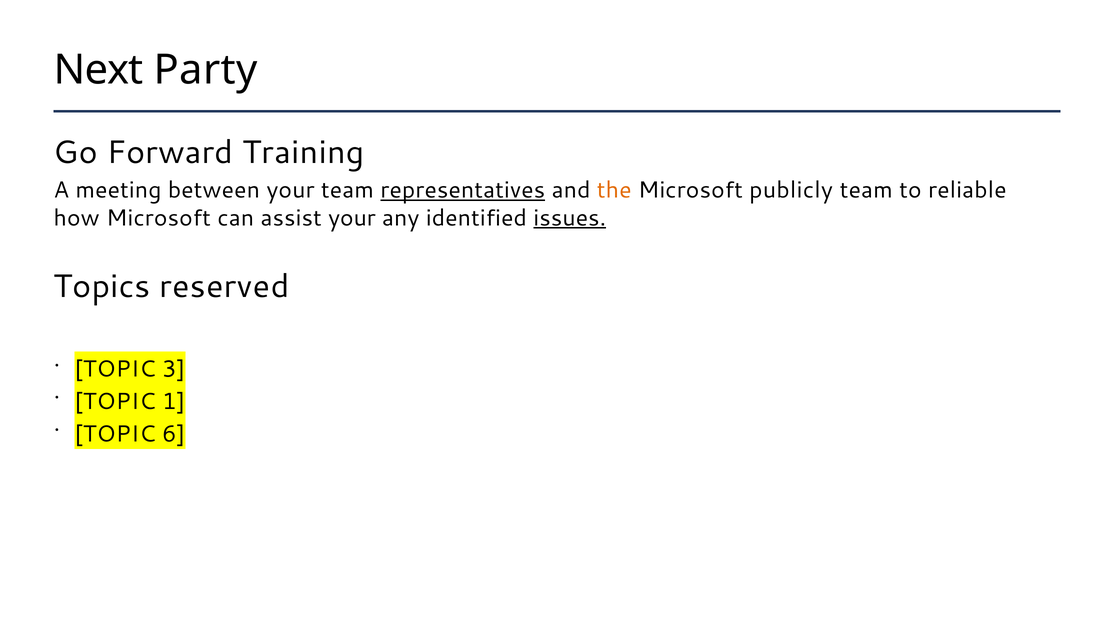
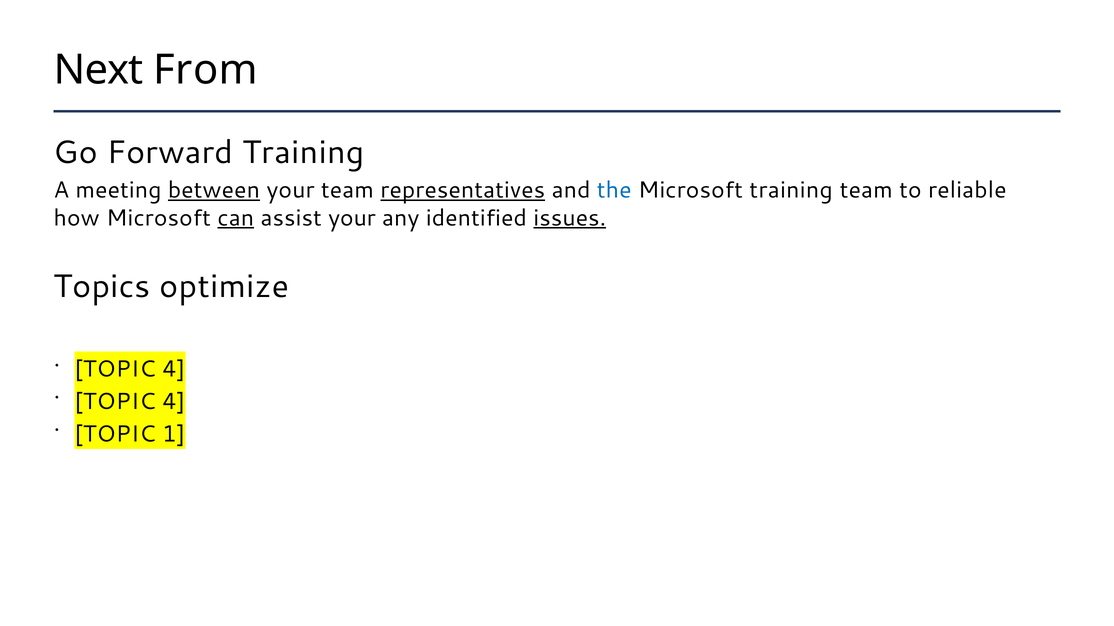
Party: Party -> From (206, 70)
between underline: none -> present (214, 190)
the colour: orange -> blue (614, 190)
Microsoft publicly: publicly -> training (791, 190)
can underline: none -> present (236, 218)
reserved: reserved -> optimize (224, 287)
3: 3 -> 4 (174, 370)
1: 1 -> 4 (174, 402)
6: 6 -> 1 (174, 435)
